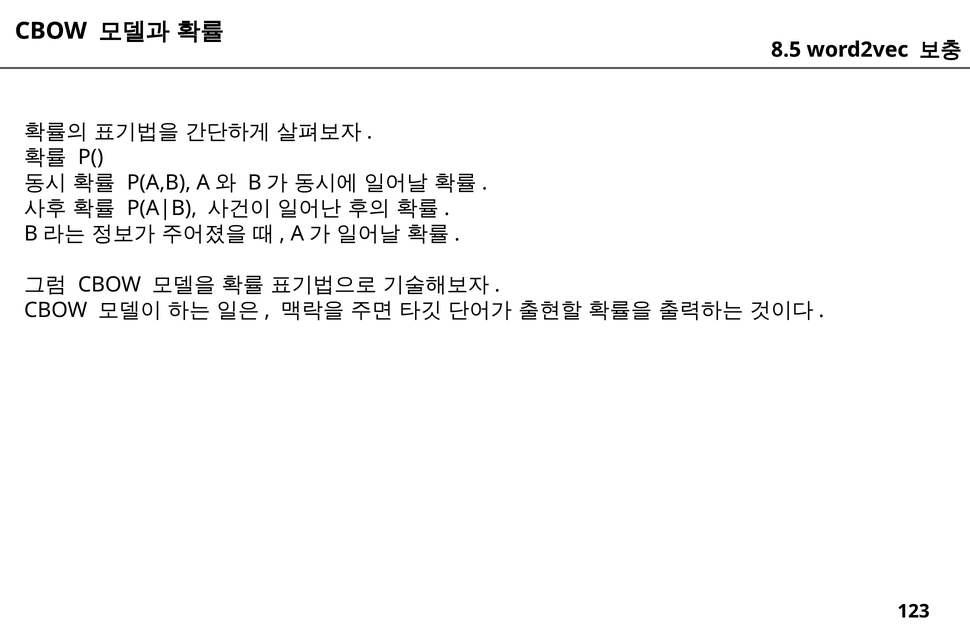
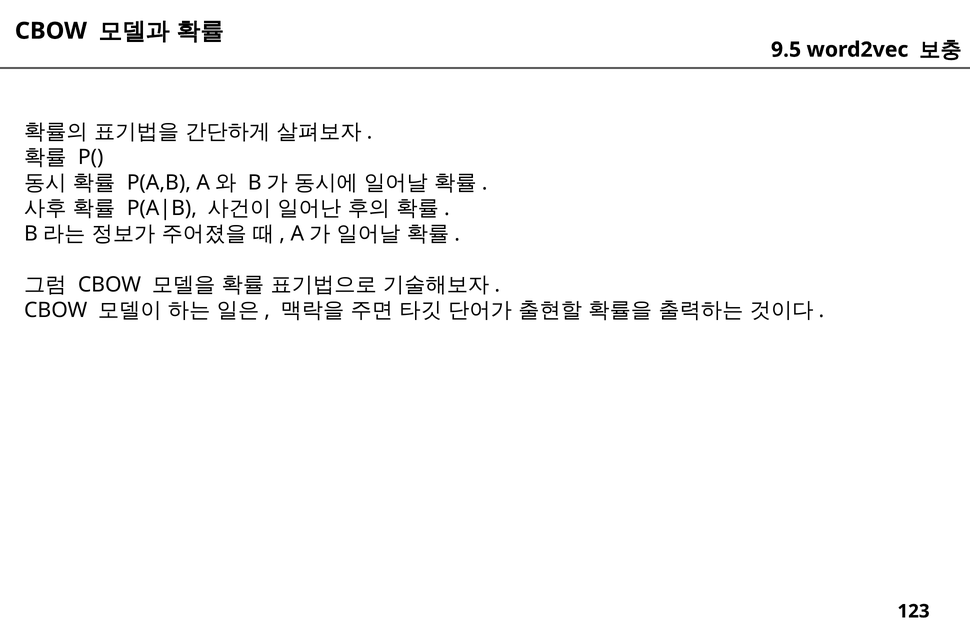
8.5: 8.5 -> 9.5 (786, 50)
